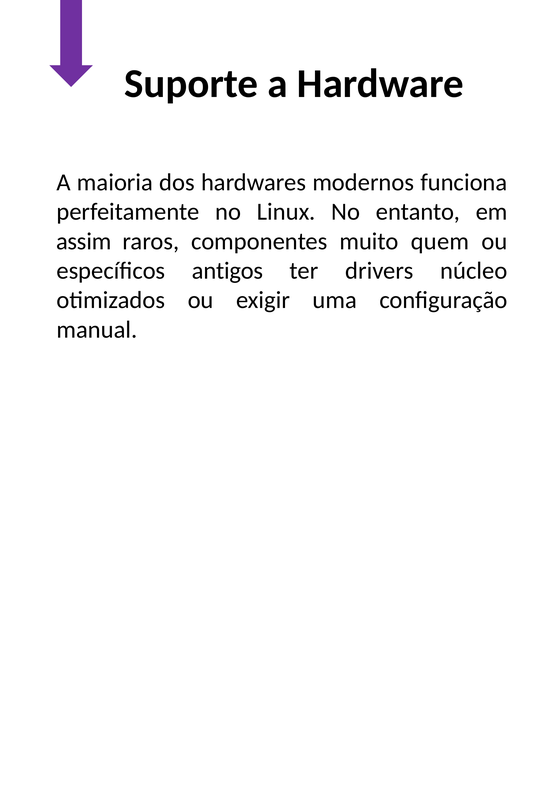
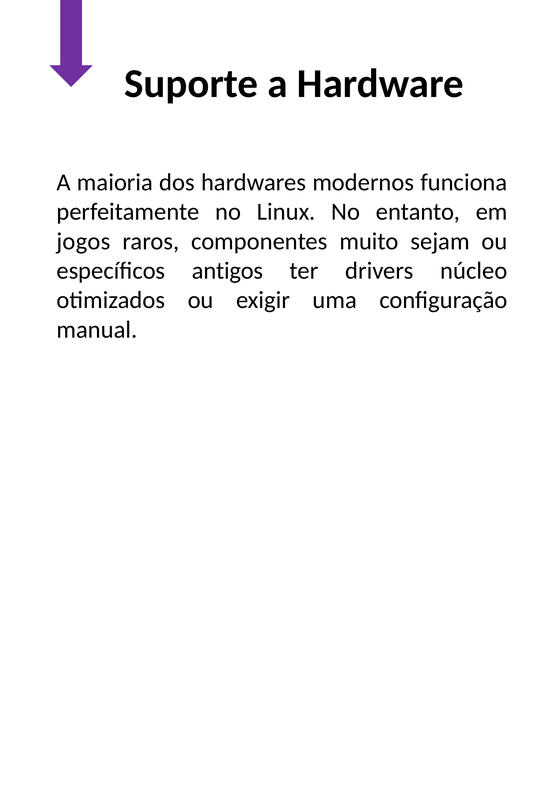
assim: assim -> jogos (83, 242)
quem: quem -> sejam (440, 242)
